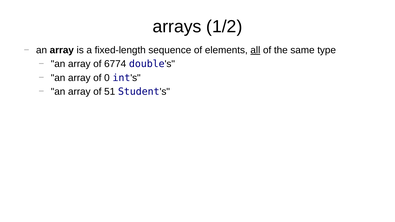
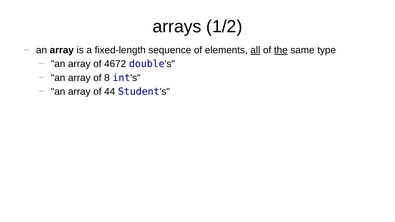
the underline: none -> present (281, 50)
6774: 6774 -> 4672 (115, 64)
0: 0 -> 8 (107, 78)
51: 51 -> 44 (110, 92)
